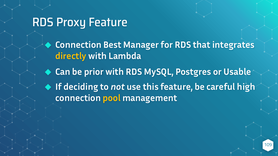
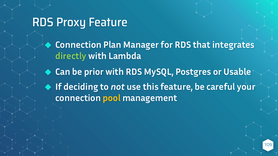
Best: Best -> Plan (112, 45)
directly colour: yellow -> light green (71, 56)
high: high -> your (246, 87)
